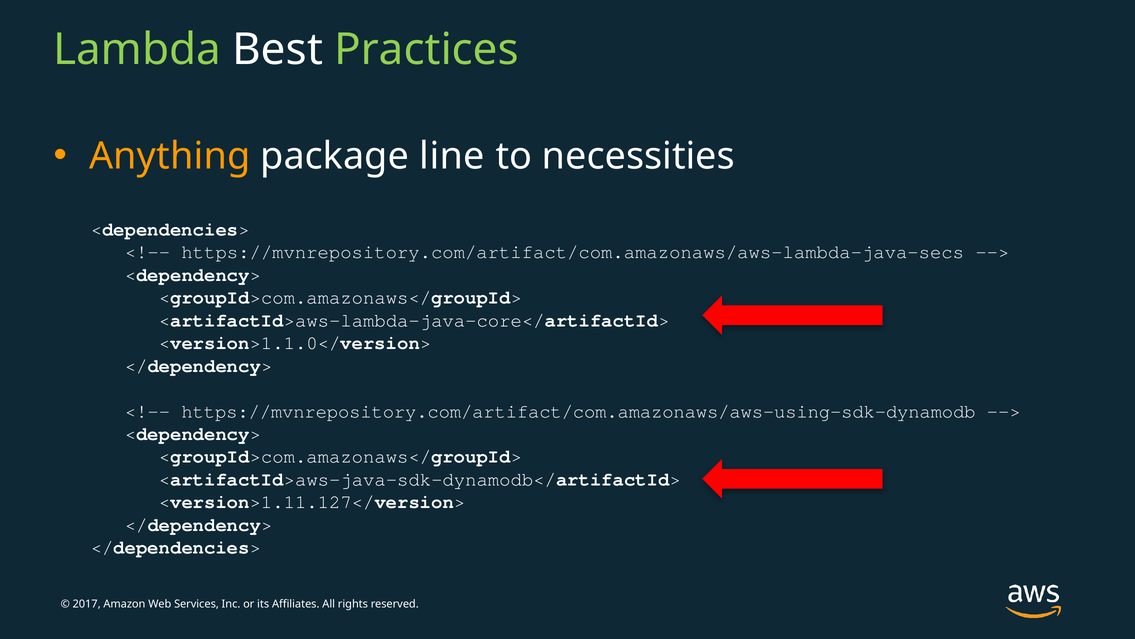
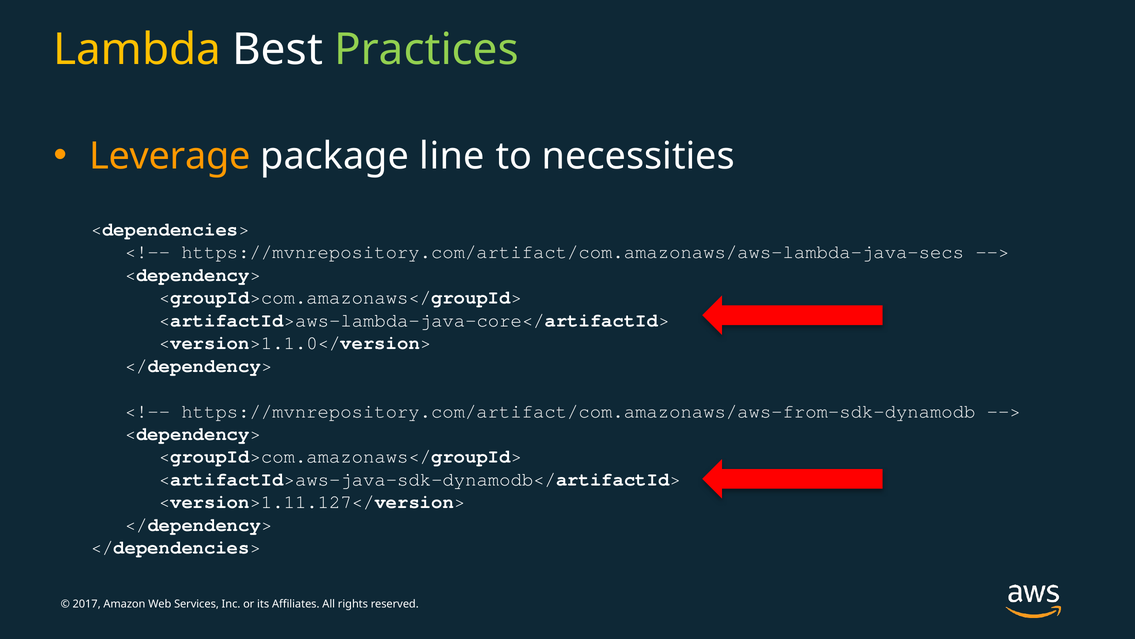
Lambda colour: light green -> yellow (137, 50)
Anything: Anything -> Leverage (170, 156)
https://mvnrepository.com/artifact/com.amazonaws/aws-using-sdk-dynamodb: https://mvnrepository.com/artifact/com.amazonaws/aws-using-sdk-dynamodb -> https://mvnrepository.com/artifact/com.amazonaws/aws-from-sdk-dynamodb (578, 411)
